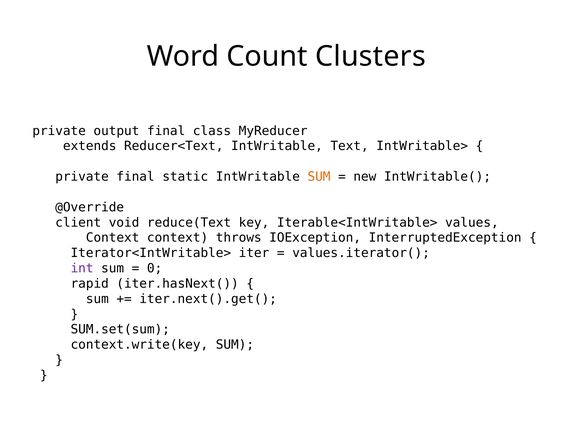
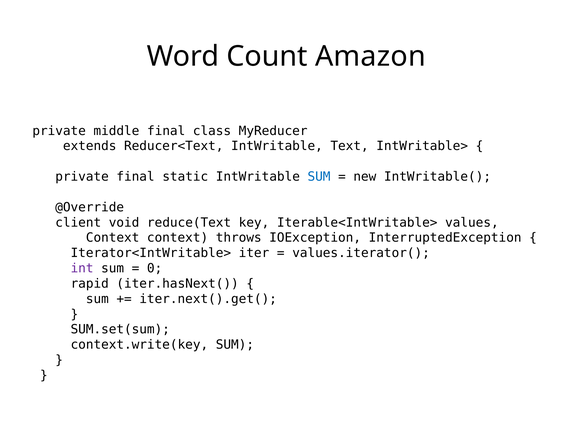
Clusters: Clusters -> Amazon (370, 56)
output: output -> middle (116, 131)
SUM colour: orange -> blue (319, 177)
